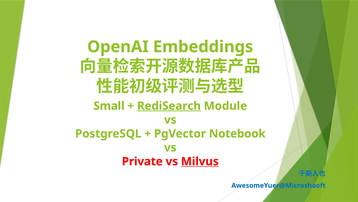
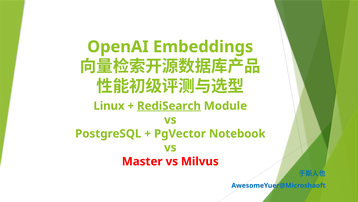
Small: Small -> Linux (109, 106)
Private: Private -> Master (142, 161)
Milvus underline: present -> none (200, 161)
